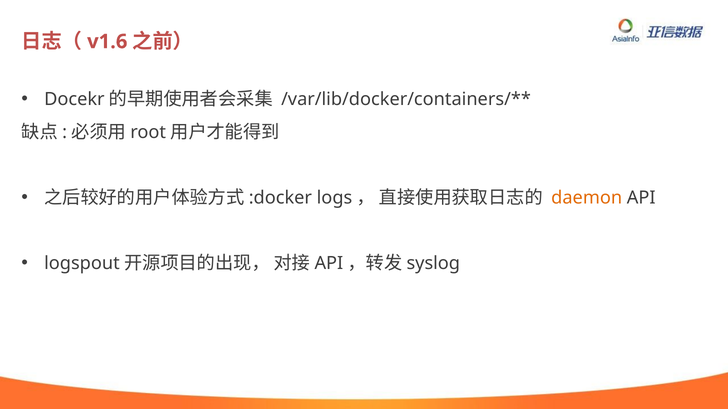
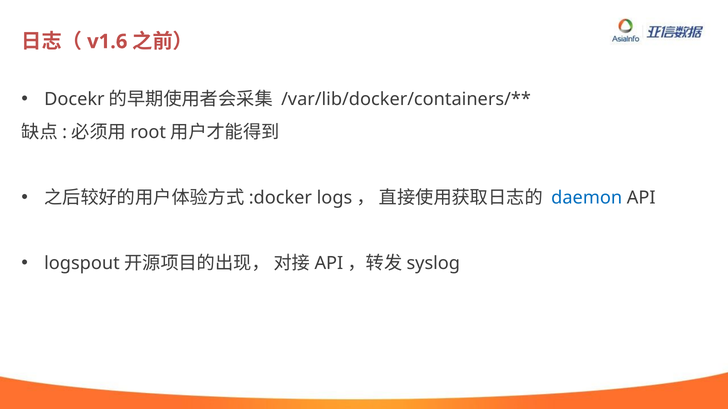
daemon colour: orange -> blue (587, 198)
